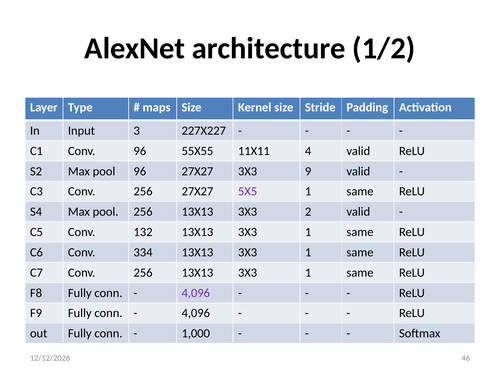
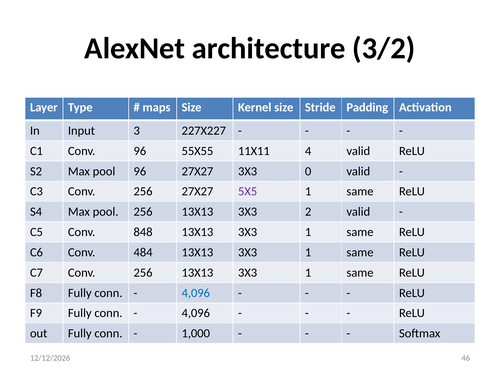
1/2: 1/2 -> 3/2 (384, 48)
9: 9 -> 0 (308, 171)
132: 132 -> 848 (143, 232)
334: 334 -> 484 (143, 252)
4,096 colour: purple -> blue (196, 293)
